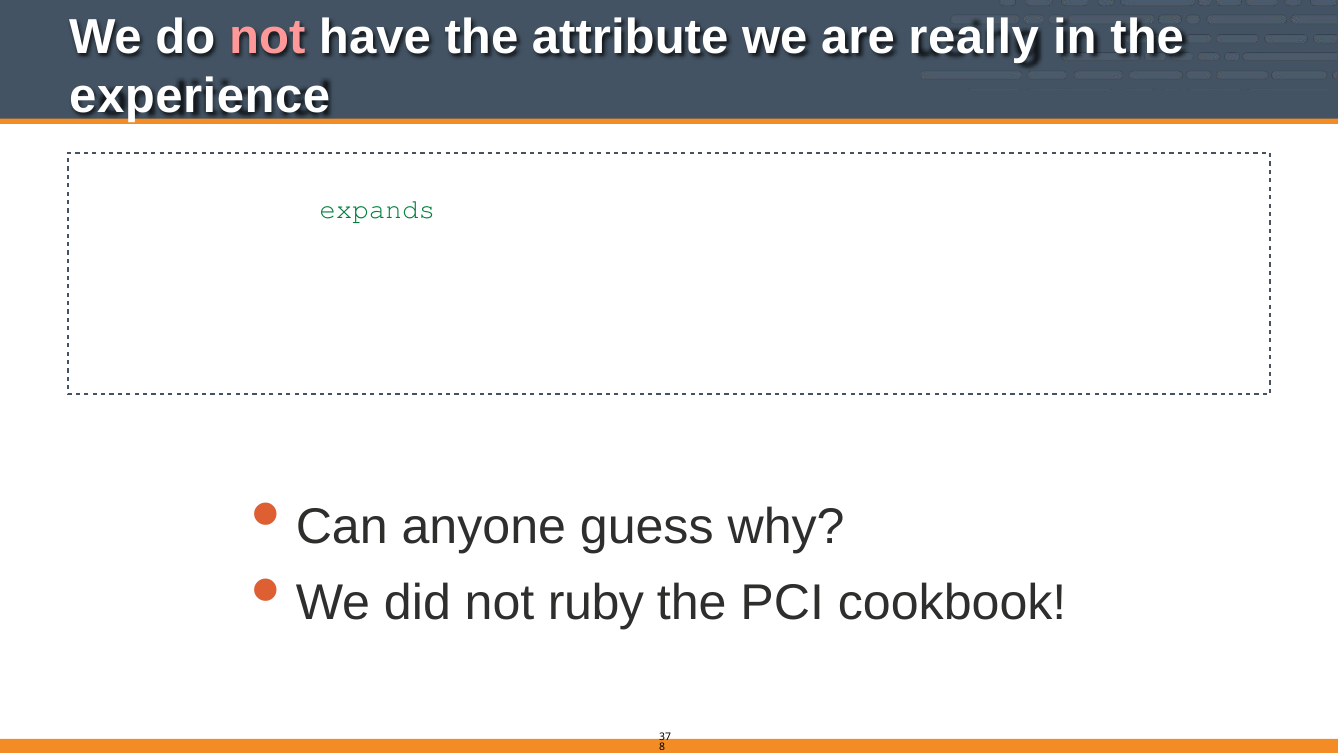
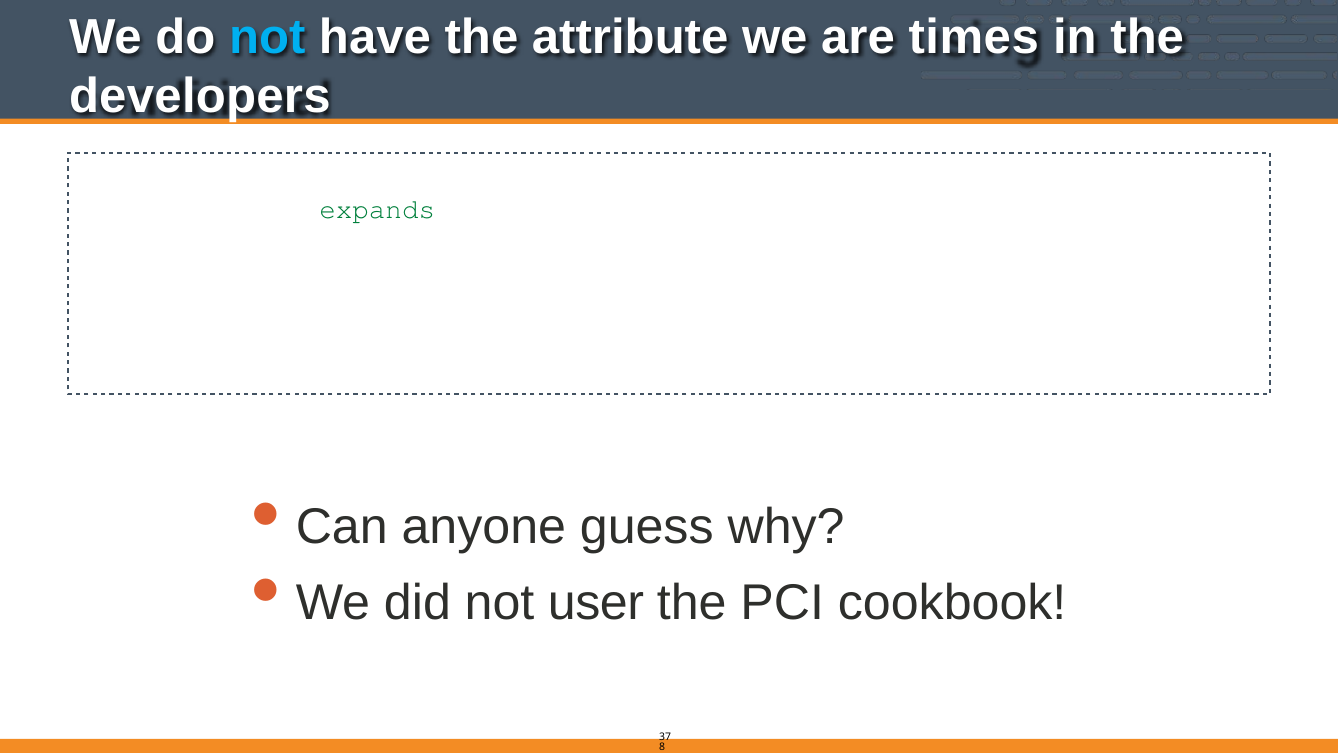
not colour: pink -> light blue (267, 37)
really: really -> times (974, 37)
experience: experience -> developers (200, 96)
ruby: ruby -> user (596, 603)
